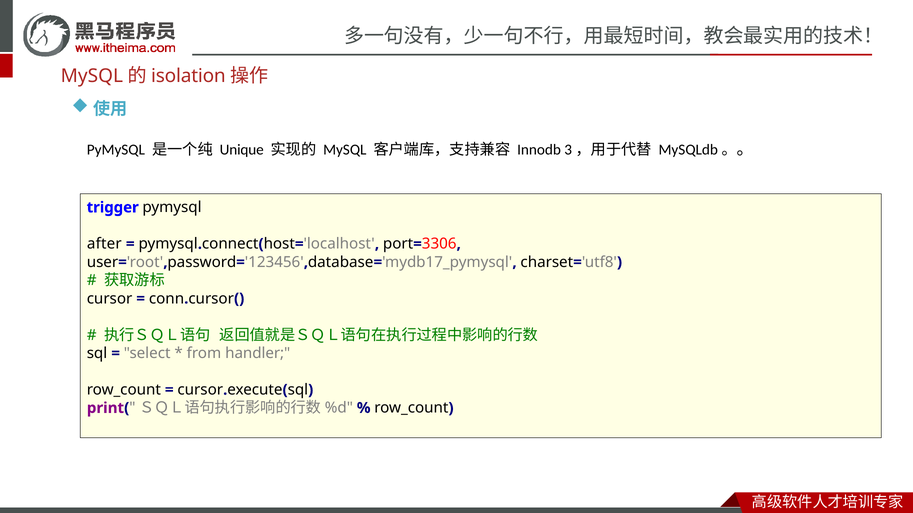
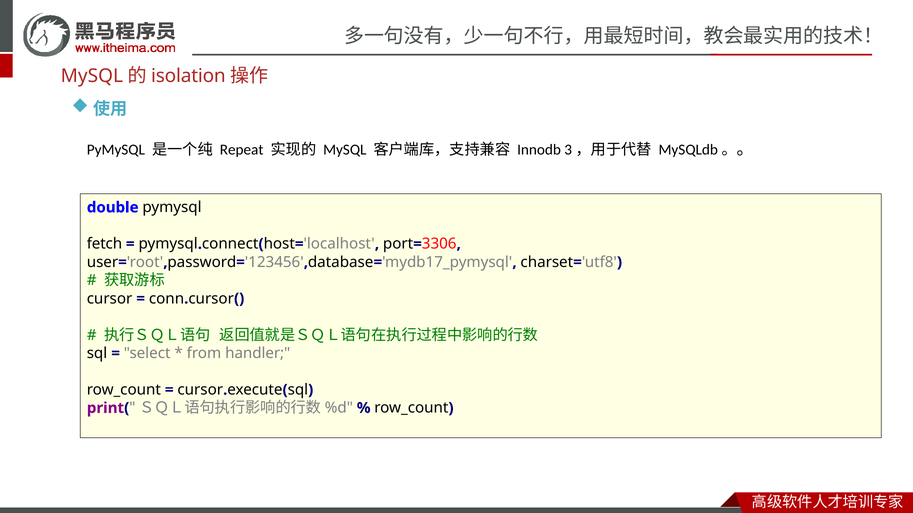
Unique: Unique -> Repeat (242, 150)
trigger: trigger -> double (113, 208)
after: after -> fetch (104, 244)
